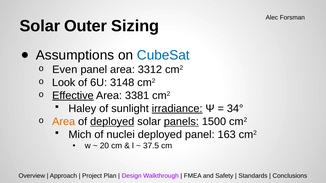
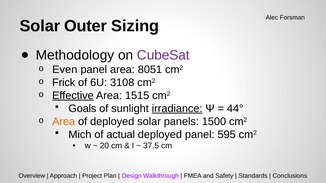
Assumptions: Assumptions -> Methodology (75, 55)
CubeSat colour: blue -> purple (163, 55)
3312: 3312 -> 8051 (150, 70)
Look: Look -> Frick (64, 83)
3148: 3148 -> 3108 (122, 83)
3381: 3381 -> 1515 (137, 96)
Haley: Haley -> Goals (82, 109)
34°: 34° -> 44° (235, 109)
deployed underline: present -> none (112, 122)
panels underline: present -> none (181, 122)
nuclei: nuclei -> actual (121, 135)
163: 163 -> 595 (227, 135)
